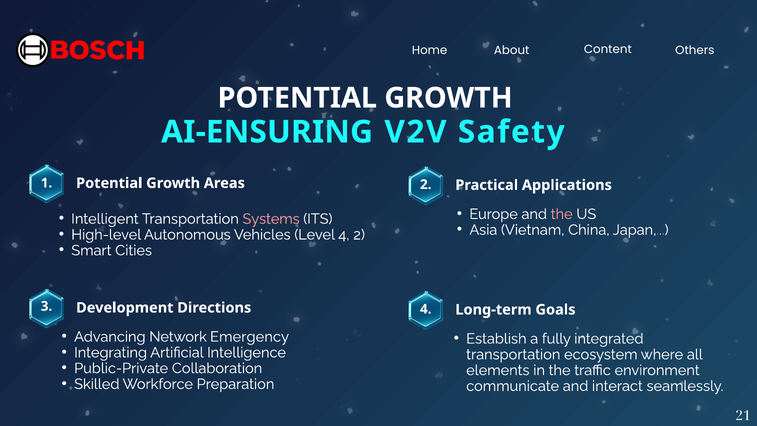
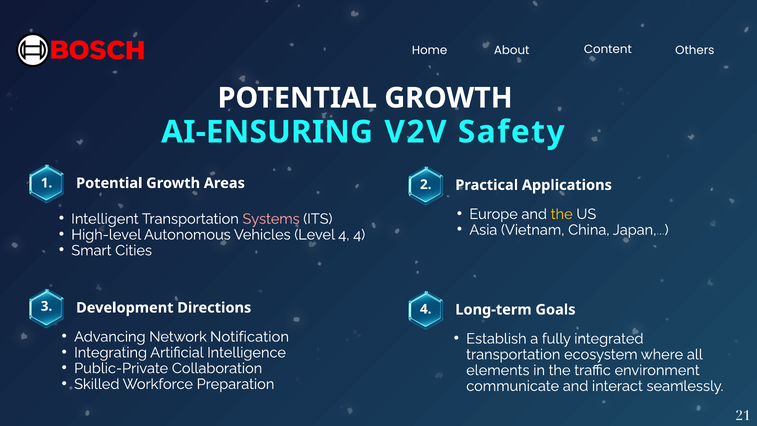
the colour: pink -> yellow (562, 214)
4 2: 2 -> 4 (359, 235)
Emergency: Emergency -> Notification (249, 337)
